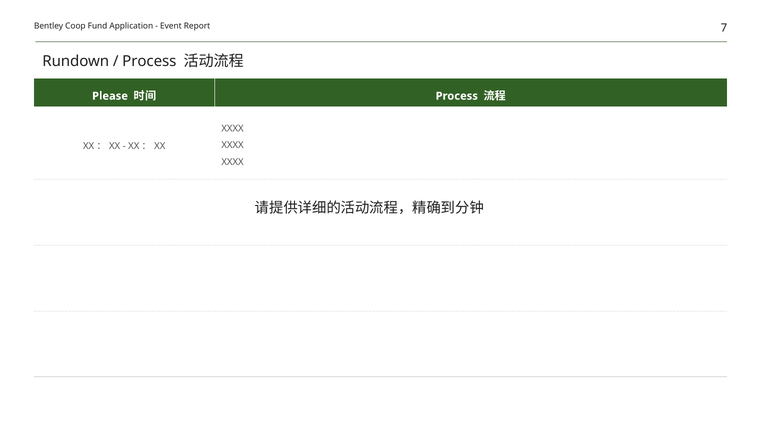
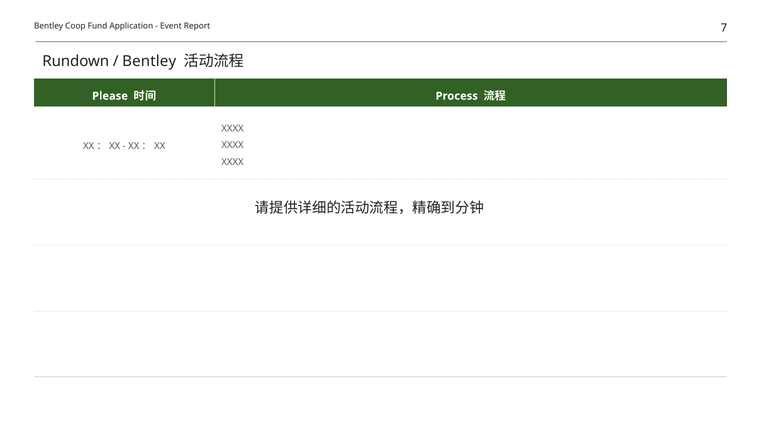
Process: Process -> Bentley (149, 61)
